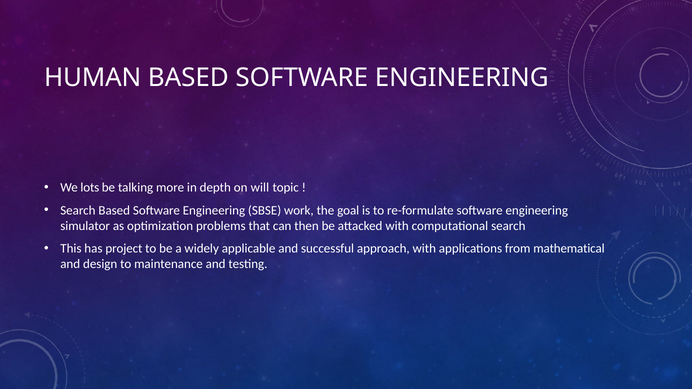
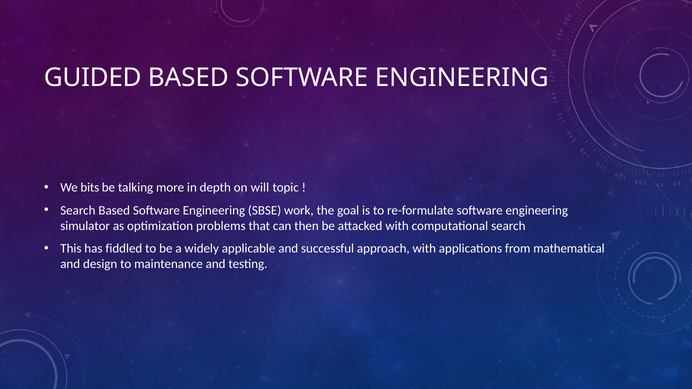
HUMAN: HUMAN -> GUIDED (93, 78)
lots: lots -> bits (90, 188)
project: project -> fiddled (124, 249)
